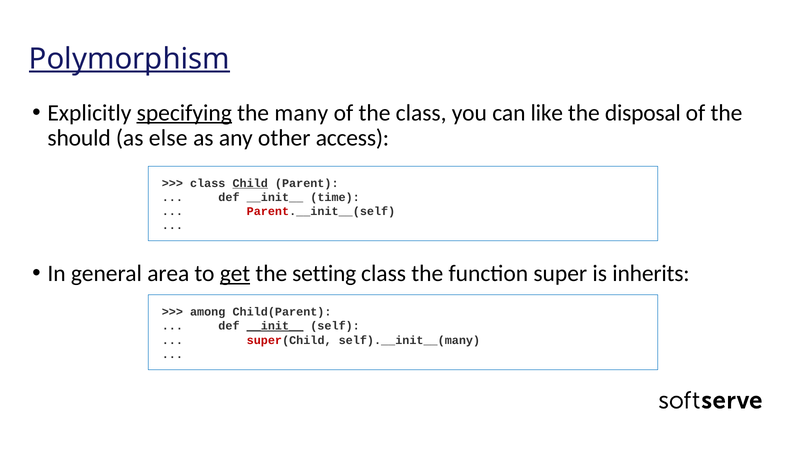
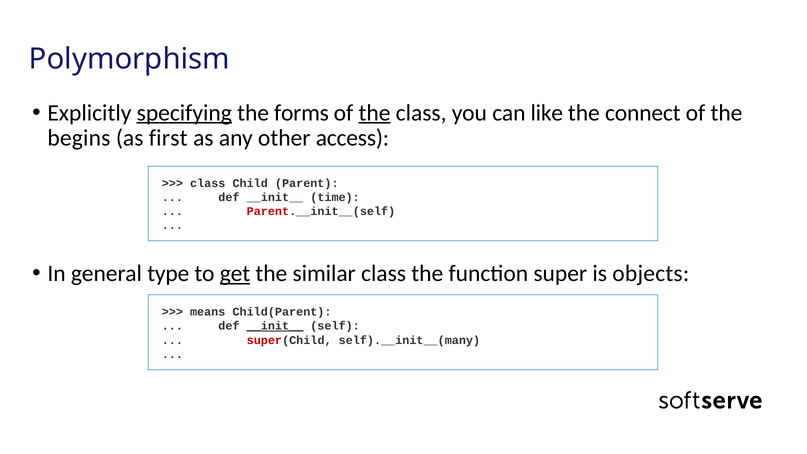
Polymorphism underline: present -> none (129, 59)
many: many -> forms (302, 113)
the underline: none -> present (375, 113)
disposal: disposal -> connect (643, 113)
should: should -> begins (79, 138)
else: else -> first (168, 138)
Child underline: present -> none (250, 183)
area: area -> type (168, 274)
setting: setting -> similar (324, 274)
inherits: inherits -> objects (651, 274)
among: among -> means (208, 312)
